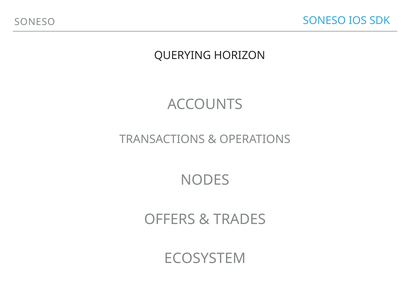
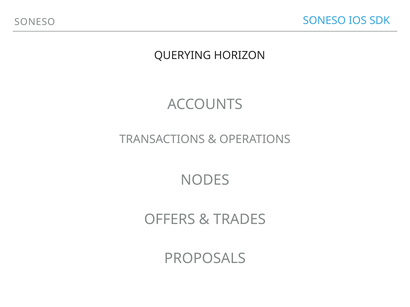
ECOSYSTEM: ECOSYSTEM -> PROPOSALS (205, 259)
